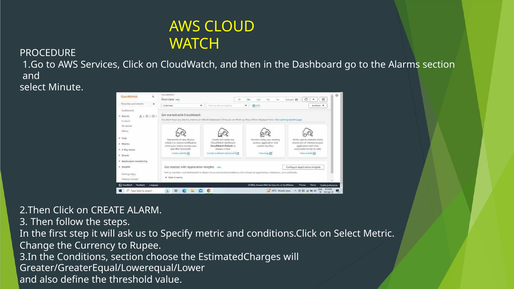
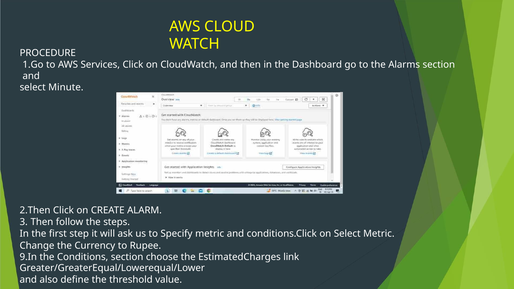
3.In: 3.In -> 9.In (28, 257)
EstimatedCharges will: will -> link (291, 257)
